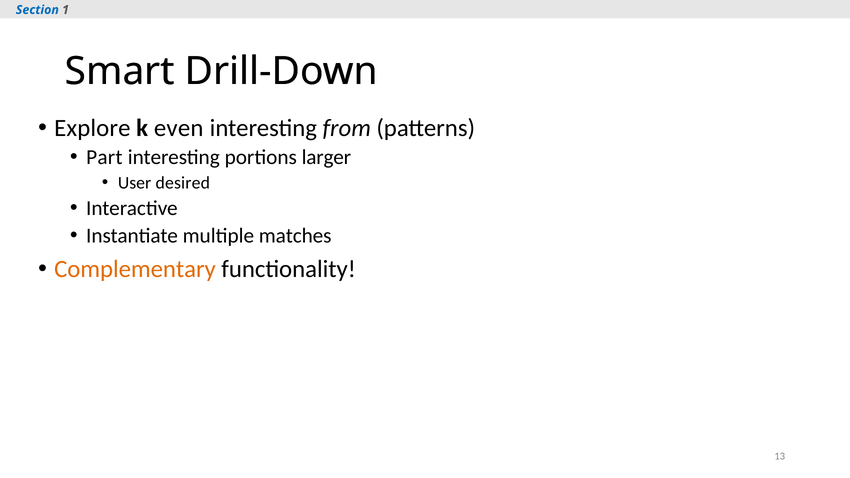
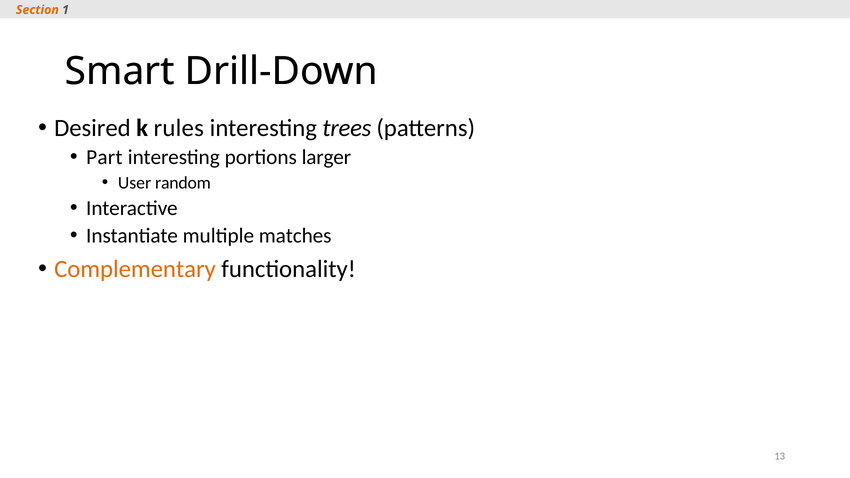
Section colour: blue -> orange (37, 10)
Explore: Explore -> Desired (92, 128)
even: even -> rules (179, 128)
from: from -> trees (347, 128)
desired: desired -> random (183, 183)
